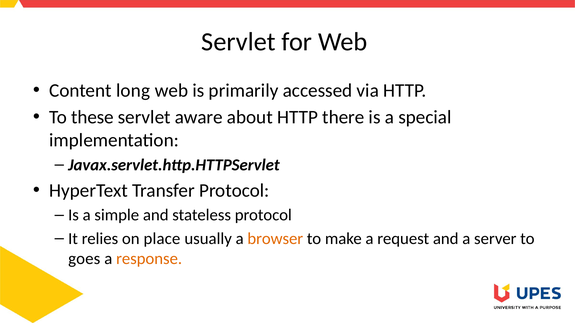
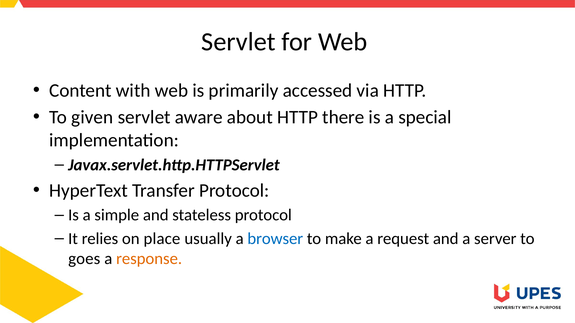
long: long -> with (133, 90)
these: these -> given (92, 117)
browser colour: orange -> blue (275, 239)
